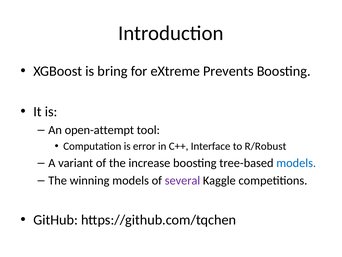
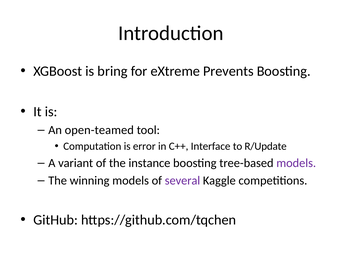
open-attempt: open-attempt -> open-teamed (99, 130)
R/Robust: R/Robust -> R/Update (266, 146)
increase: increase -> instance (149, 163)
models colour: blue -> purple (296, 163)
